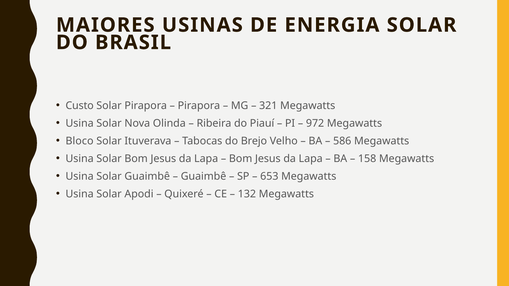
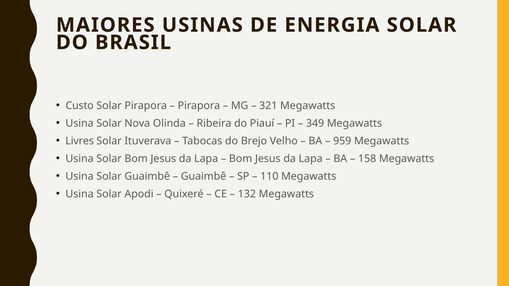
972: 972 -> 349 (315, 123)
Bloco: Bloco -> Livres (80, 141)
586: 586 -> 959 (342, 141)
653: 653 -> 110 (269, 177)
